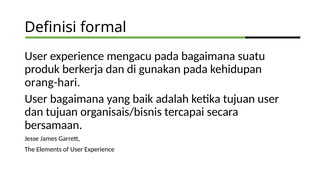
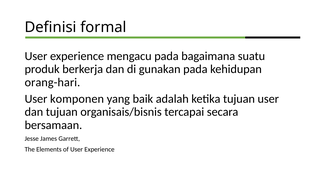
User bagaimana: bagaimana -> komponen (77, 99)
